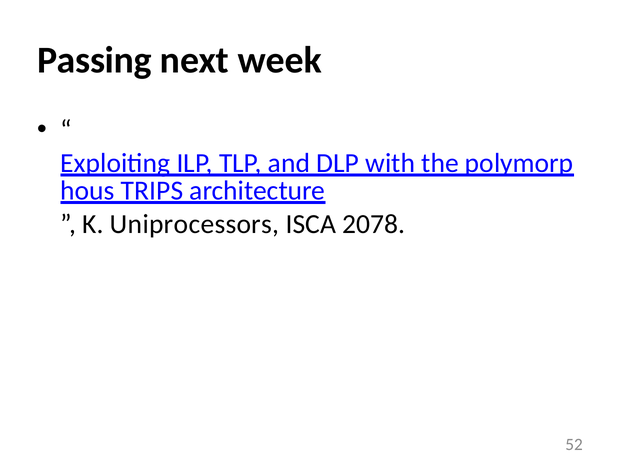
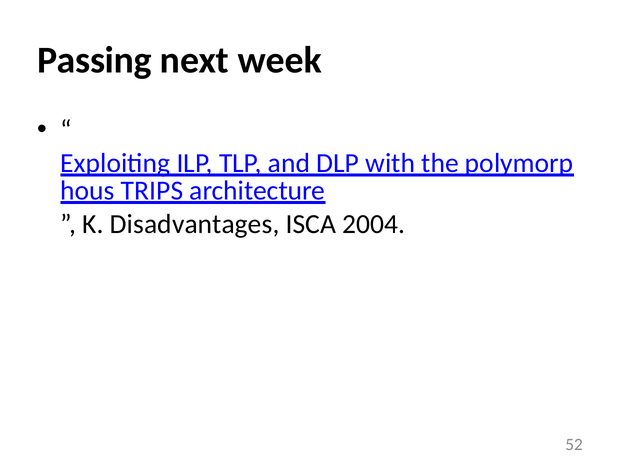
Uniprocessors: Uniprocessors -> Disadvantages (195, 224)
2078: 2078 -> 2004 (374, 224)
